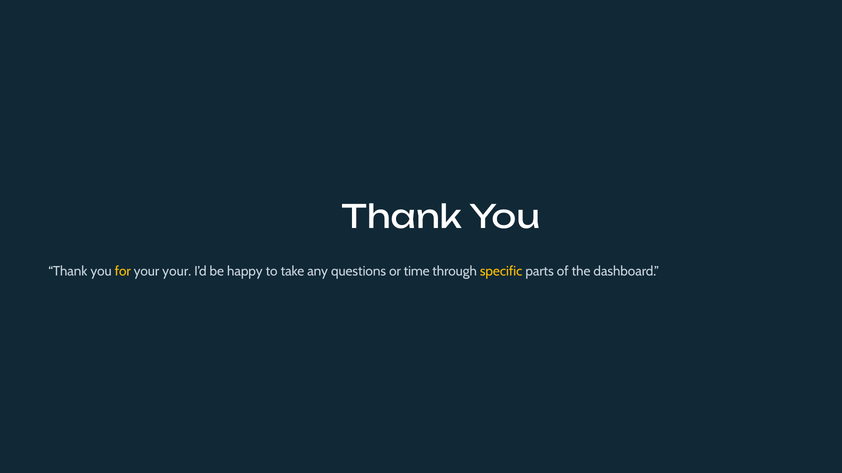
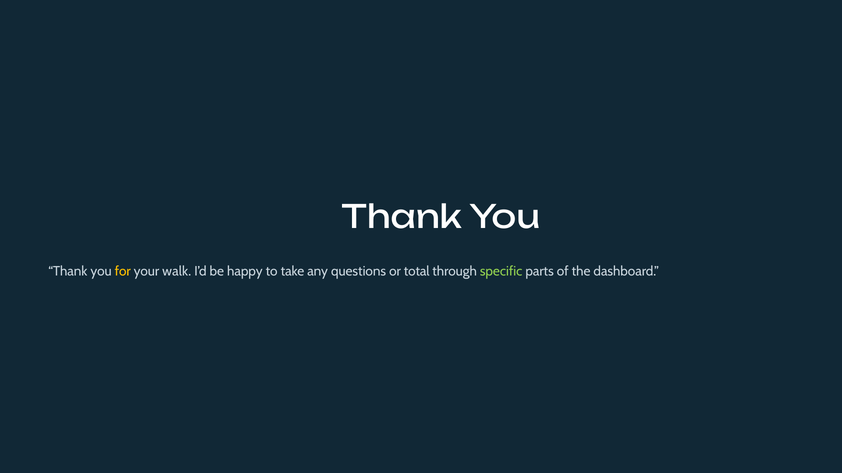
your your: your -> walk (177, 272)
time: time -> total (417, 272)
specific colour: yellow -> light green (501, 272)
